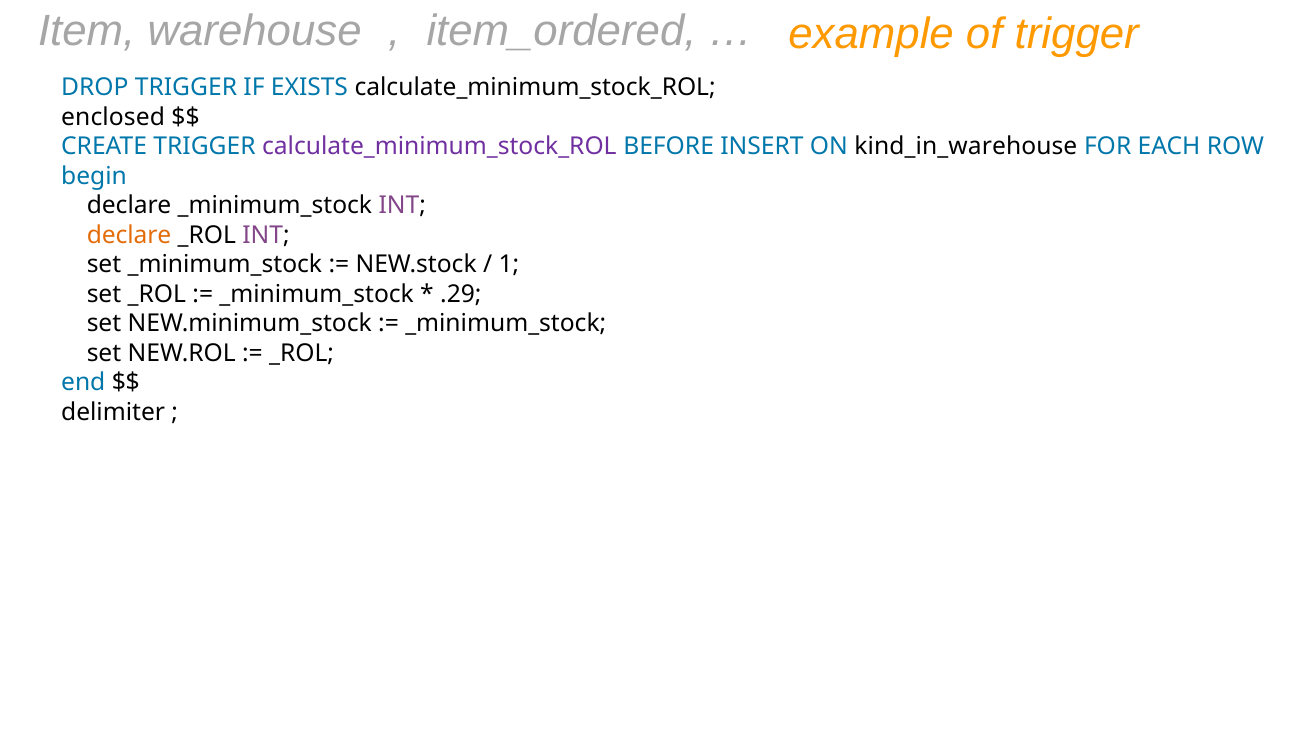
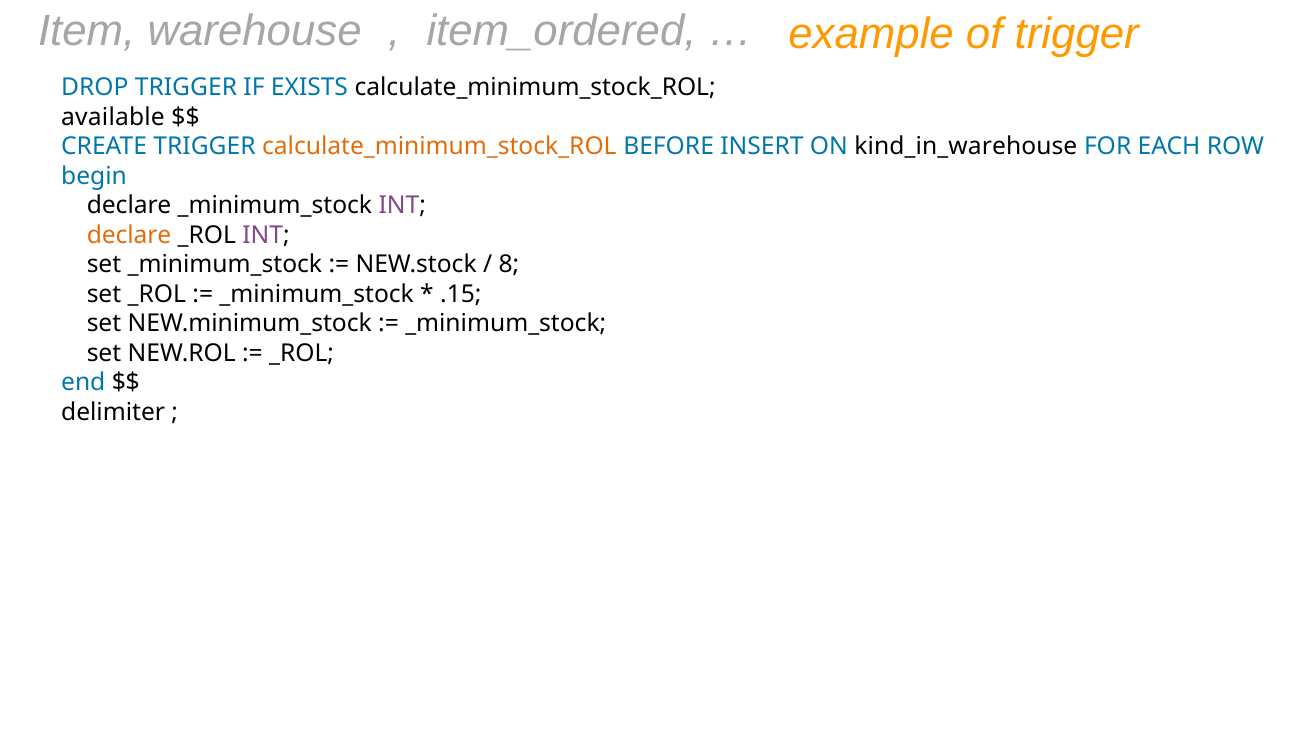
enclosed: enclosed -> available (113, 117)
calculate_minimum_stock_ROL colour: purple -> orange (439, 147)
1: 1 -> 8 (509, 265)
.29: .29 -> .15 (461, 294)
